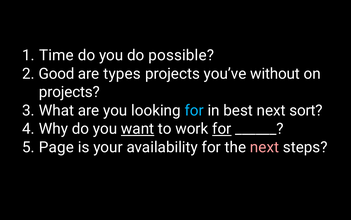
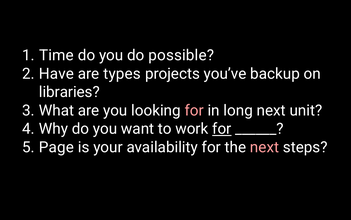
Good: Good -> Have (56, 74)
without: without -> backup (275, 74)
projects: projects -> libraries (69, 92)
for colour: light blue -> pink (194, 110)
best: best -> long (238, 110)
sort: sort -> unit (306, 110)
want underline: present -> none (138, 129)
